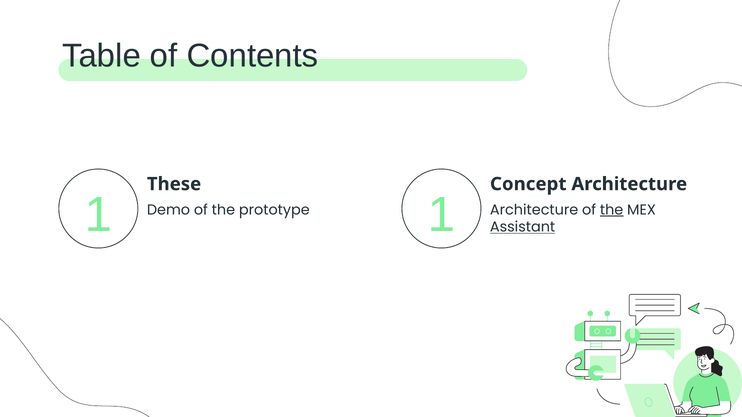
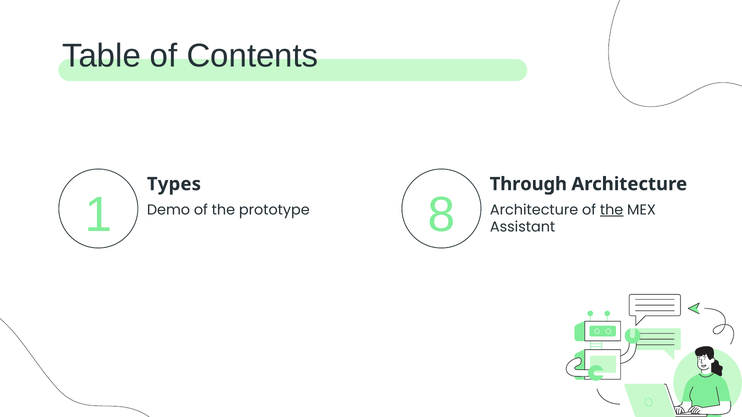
These: These -> Types (174, 184)
Concept: Concept -> Through (528, 184)
prototype 1: 1 -> 8 (441, 215)
Assistant underline: present -> none (523, 227)
